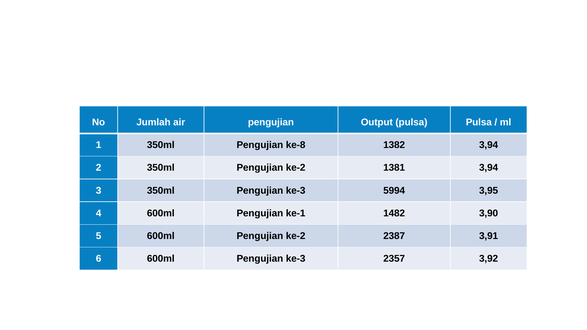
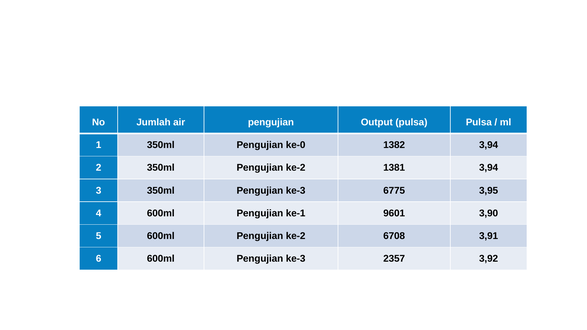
ke-8: ke-8 -> ke-0 (296, 145)
5994: 5994 -> 6775 (394, 191)
1482: 1482 -> 9601 (394, 213)
2387: 2387 -> 6708 (394, 236)
